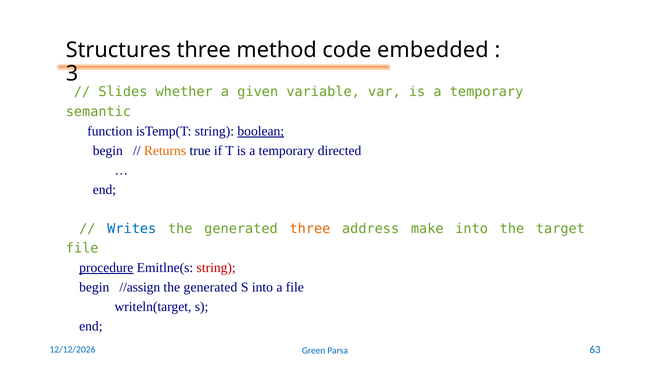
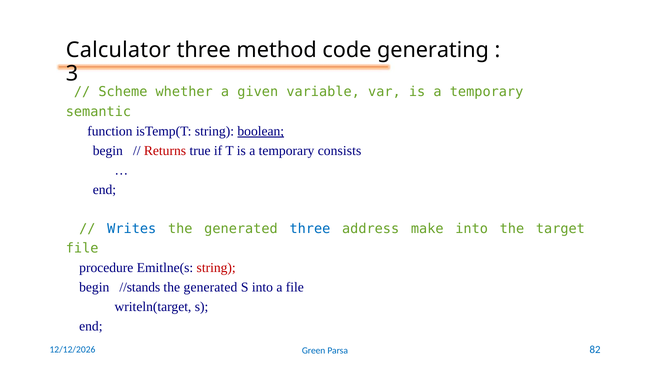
Structures: Structures -> Calculator (118, 50)
embedded: embedded -> generating (433, 50)
Slides: Slides -> Scheme (123, 92)
Returns colour: orange -> red (165, 150)
directed: directed -> consists (340, 150)
three colour: orange -> blue (310, 228)
procedure underline: present -> none (106, 267)
//assign: //assign -> //stands (140, 287)
63: 63 -> 82 (595, 349)
